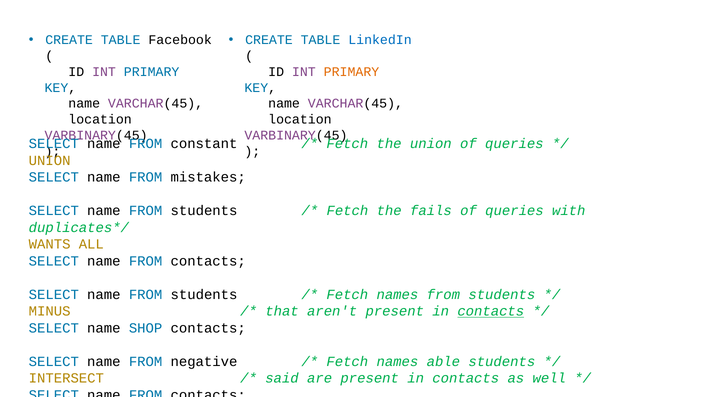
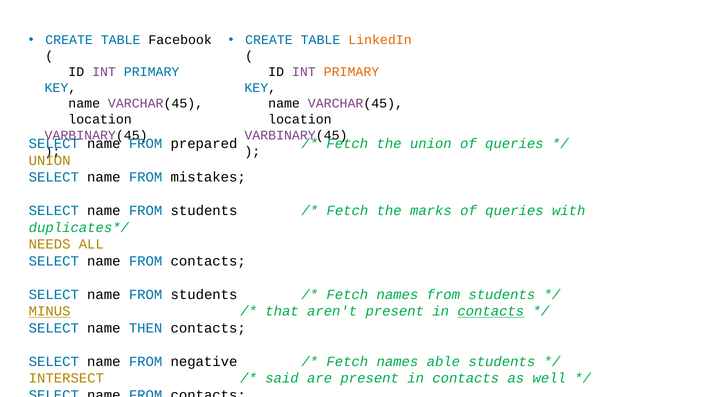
LinkedIn colour: blue -> orange (380, 40)
constant: constant -> prepared (204, 144)
fails: fails -> marks (431, 211)
WANTS: WANTS -> NEEDS (50, 244)
MINUS underline: none -> present (50, 311)
SHOP: SHOP -> THEN (146, 328)
